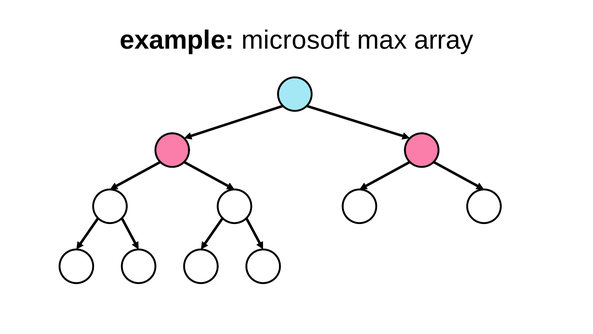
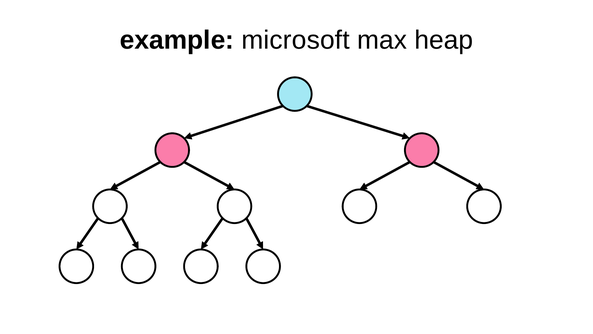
array: array -> heap (444, 40)
